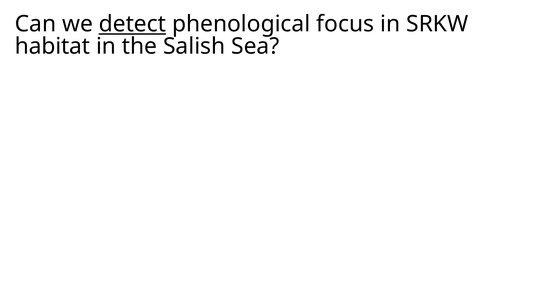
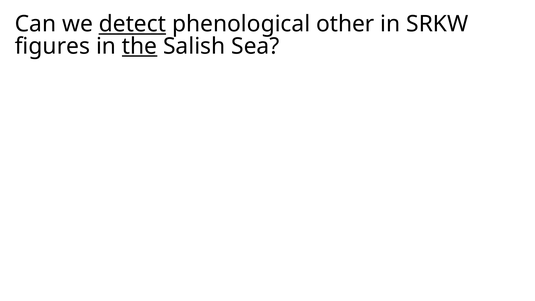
focus: focus -> other (345, 24)
habitat: habitat -> figures (52, 46)
the underline: none -> present (140, 46)
